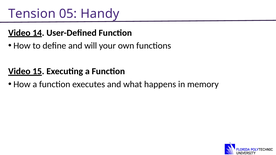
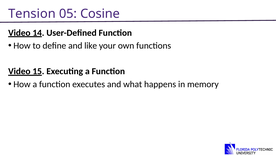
Handy: Handy -> Cosine (100, 14)
will: will -> like (91, 46)
